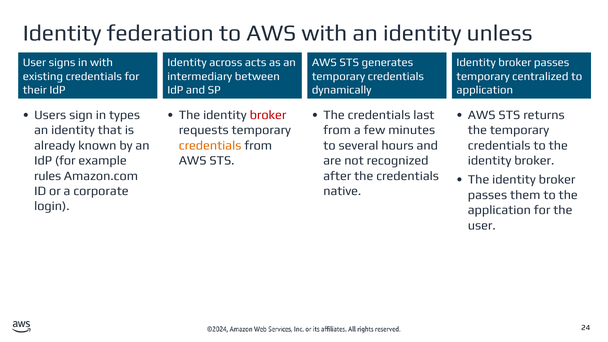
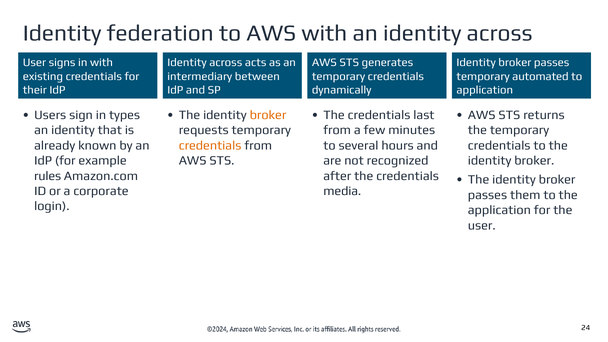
an identity unless: unless -> across (500, 33)
centralized: centralized -> automated (540, 76)
broker colour: red -> orange (268, 115)
native: native -> media (342, 191)
